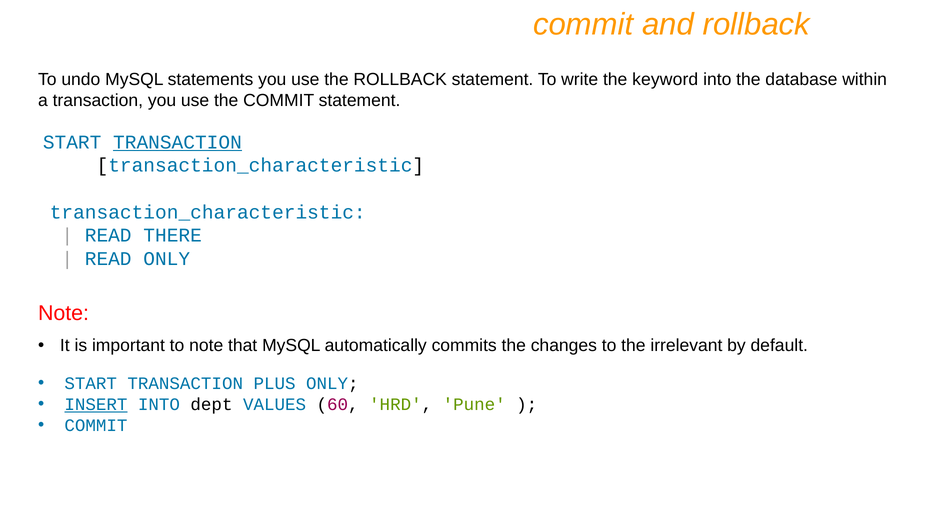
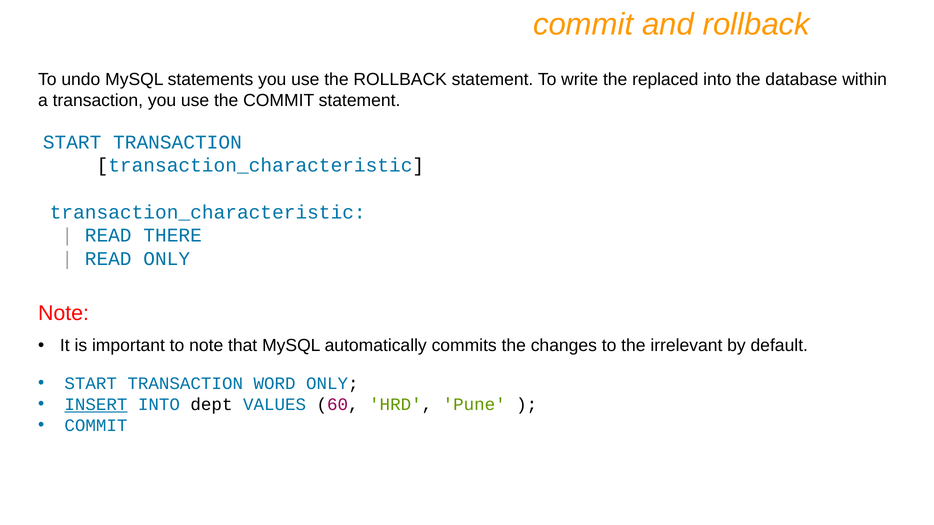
keyword: keyword -> replaced (665, 79)
TRANSACTION underline: present -> none (177, 142)
PLUS: PLUS -> WORD (275, 384)
